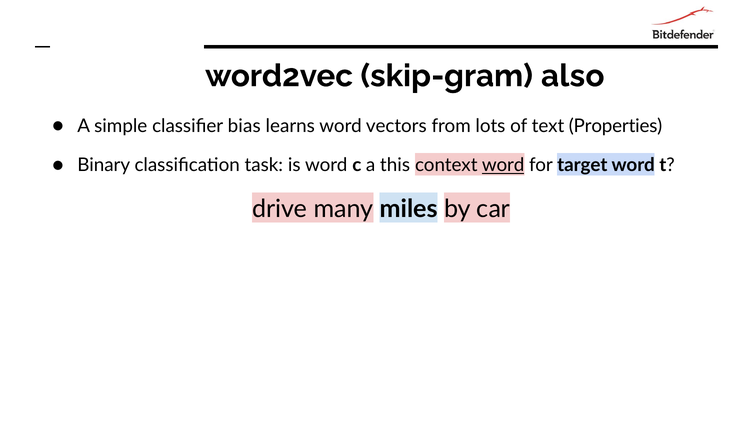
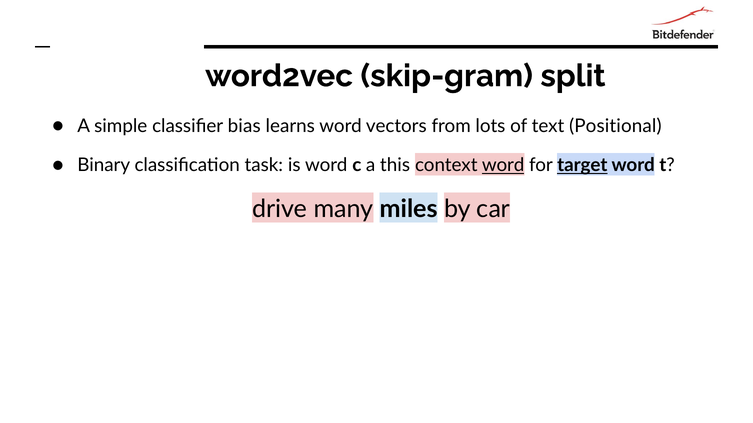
also: also -> split (573, 76)
Properties: Properties -> Positional (615, 126)
target underline: none -> present (582, 165)
